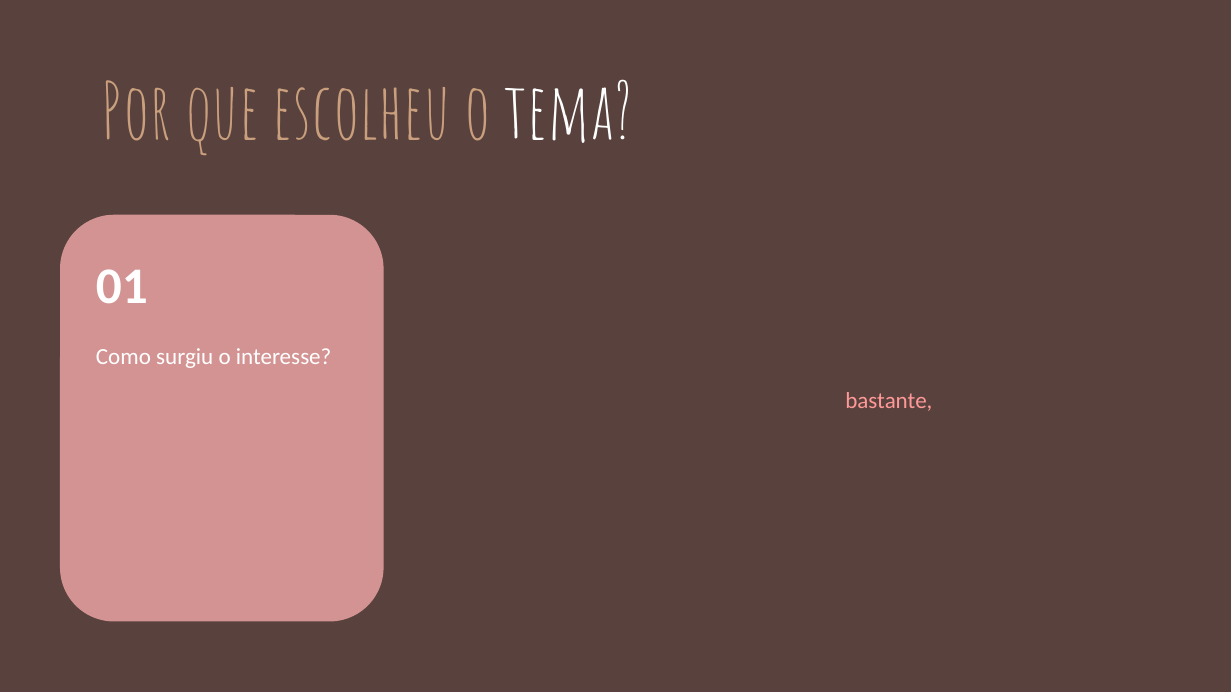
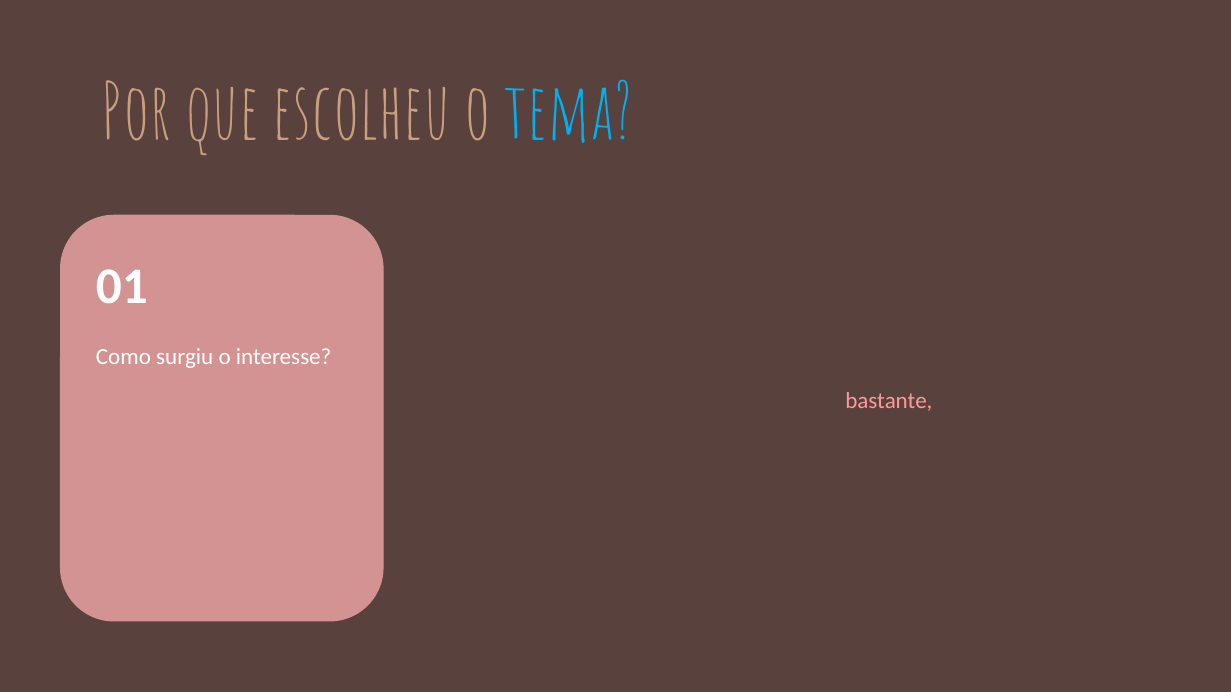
tema colour: white -> light blue (569, 114)
